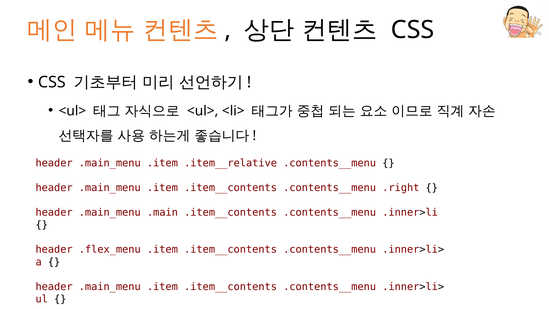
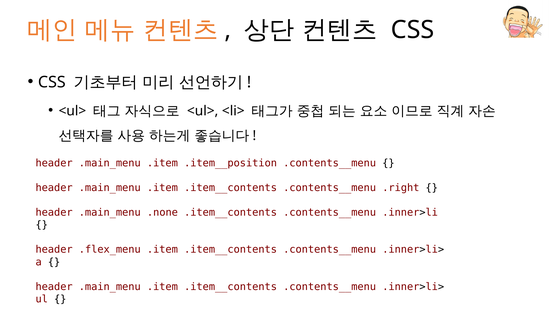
.item__relative: .item__relative -> .item__position (231, 163)
.main: .main -> .none (162, 212)
